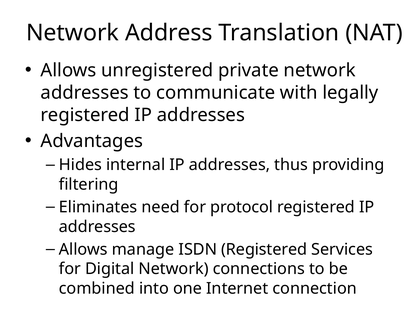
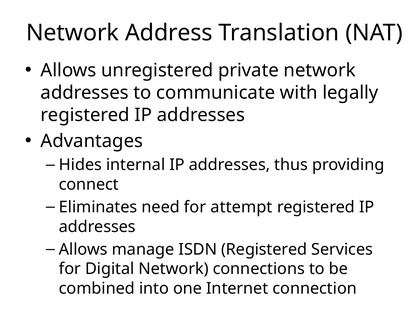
filtering: filtering -> connect (89, 184)
protocol: protocol -> attempt (241, 207)
